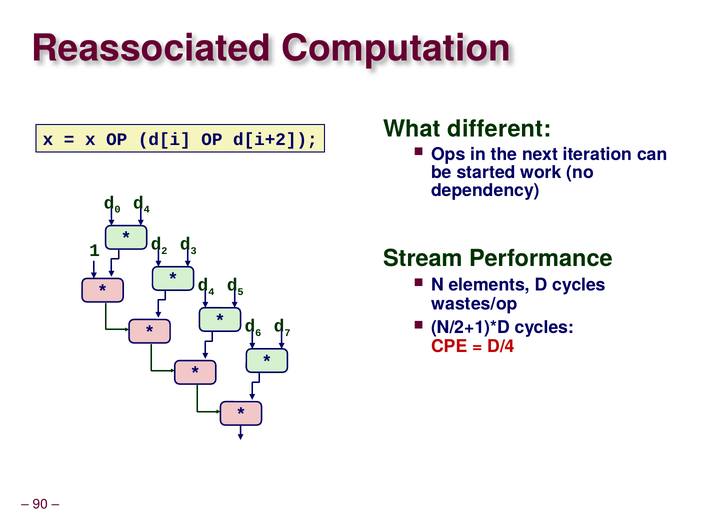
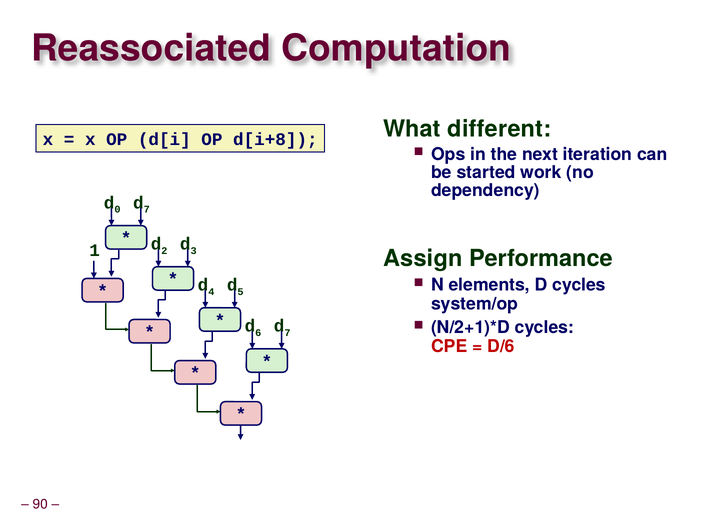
d[i+2: d[i+2 -> d[i+8 (275, 139)
4: 4 -> 7 (147, 209)
Stream: Stream -> Assign (423, 259)
wastes/op: wastes/op -> system/op (475, 304)
D/4: D/4 -> D/6 (501, 347)
